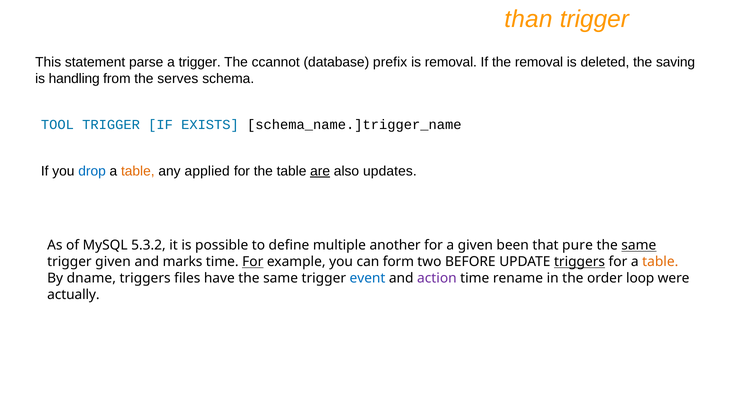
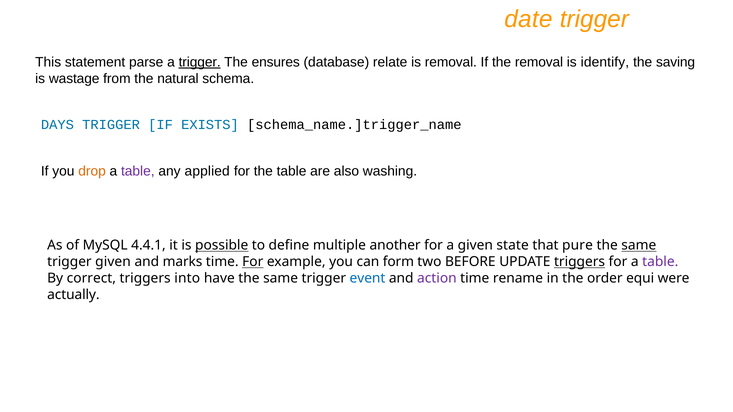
than: than -> date (528, 19)
trigger underline: none -> present (200, 62)
ccannot: ccannot -> ensures (276, 62)
prefix: prefix -> relate (390, 62)
deleted: deleted -> identify (605, 62)
handling: handling -> wastage (74, 79)
serves: serves -> natural (178, 79)
TOOL: TOOL -> DAYS (57, 125)
drop colour: blue -> orange (92, 171)
table colour: orange -> purple (138, 171)
are underline: present -> none (320, 171)
updates: updates -> washing (390, 171)
5.3.2: 5.3.2 -> 4.4.1 (148, 246)
possible underline: none -> present (222, 246)
been: been -> state (513, 246)
table colour: orange -> purple (660, 262)
dname: dname -> correct (91, 279)
files: files -> into (187, 279)
loop: loop -> equi (640, 279)
